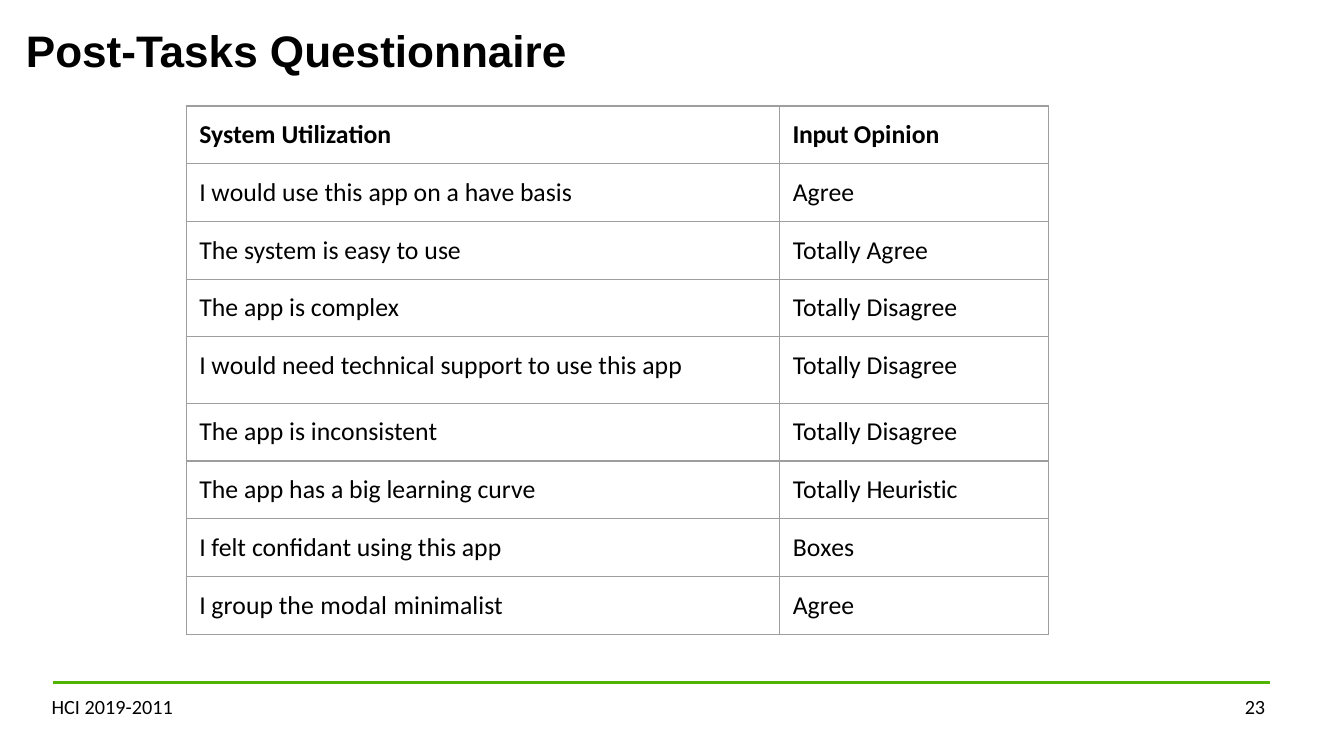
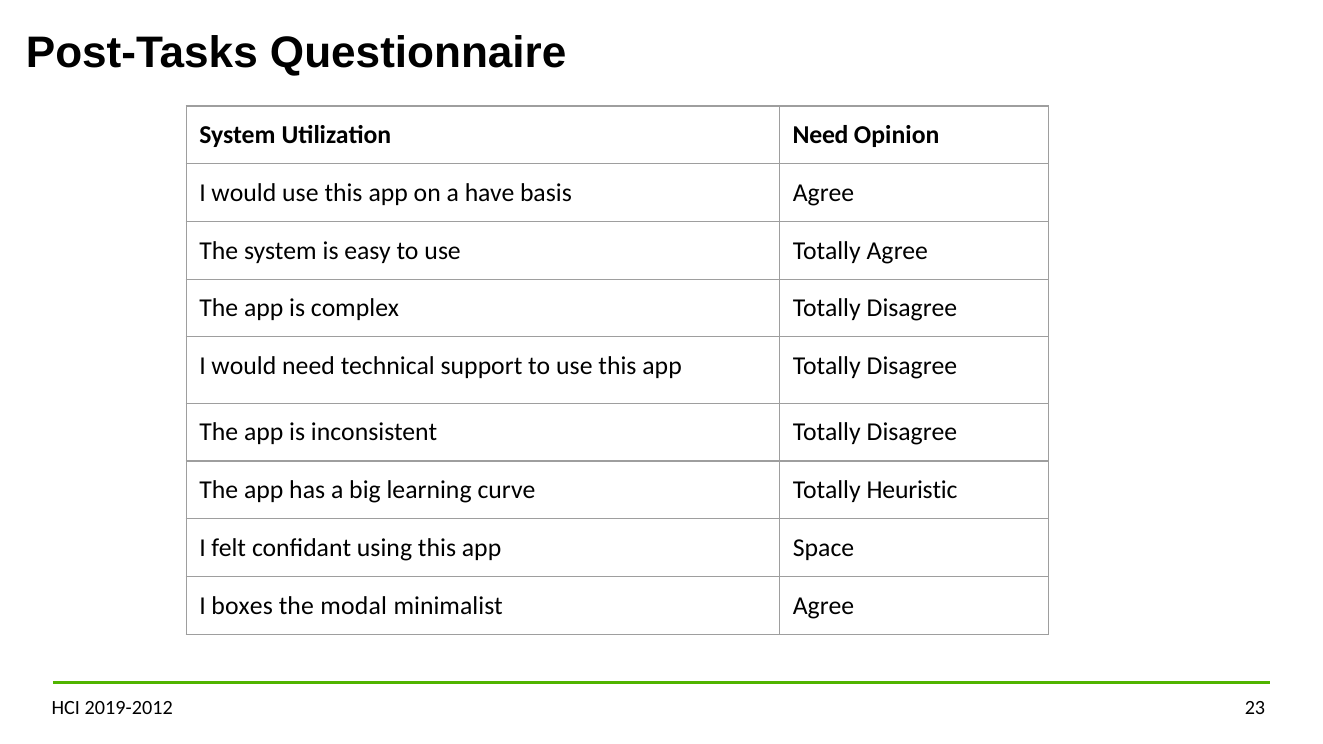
Utilization Input: Input -> Need (821, 135)
Boxes: Boxes -> Space (824, 548)
group: group -> boxes (242, 606)
2019-2011: 2019-2011 -> 2019-2012 (129, 708)
